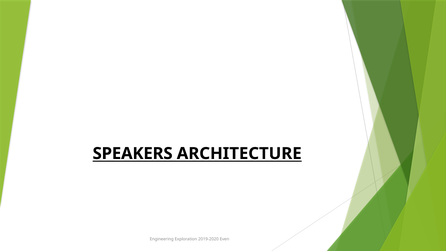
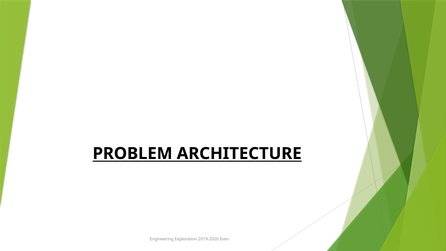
SPEAKERS: SPEAKERS -> PROBLEM (133, 153)
